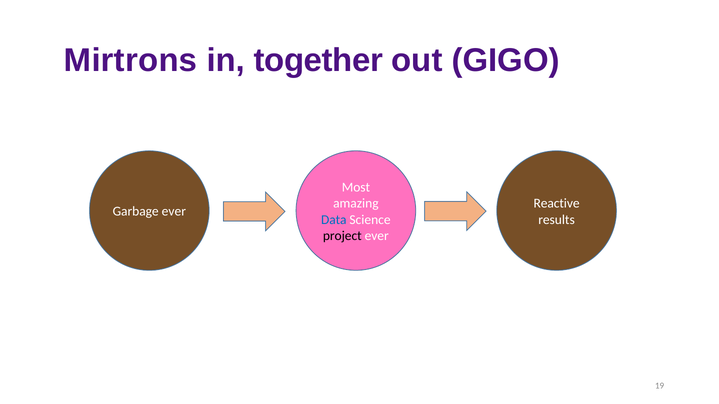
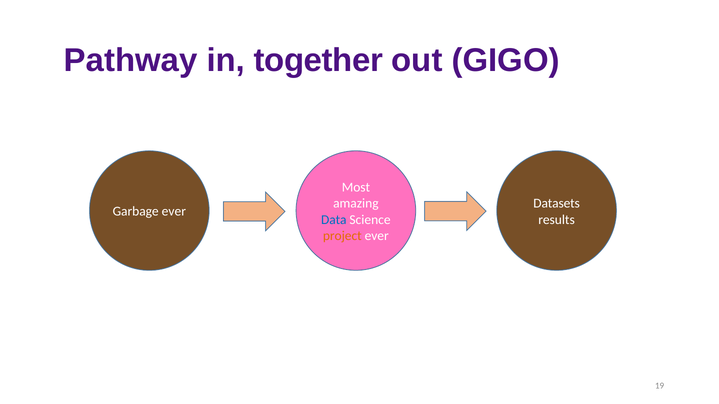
Mirtrons: Mirtrons -> Pathway (131, 60)
Reactive: Reactive -> Datasets (557, 204)
project colour: black -> orange (342, 236)
